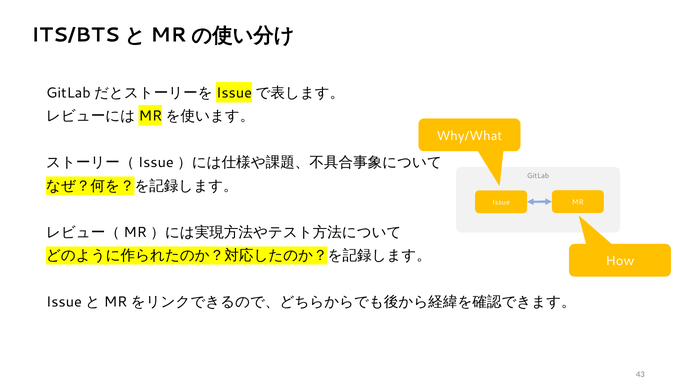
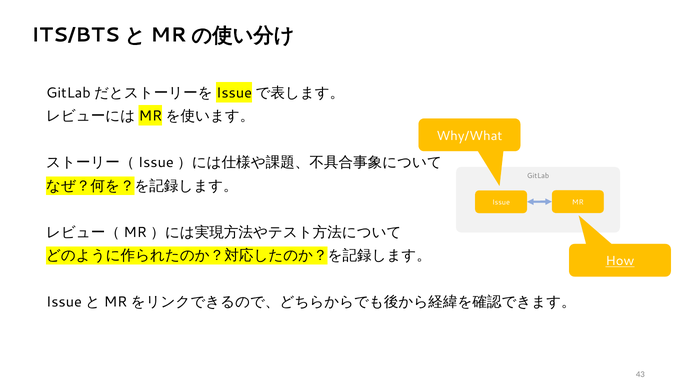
How underline: none -> present (620, 262)
